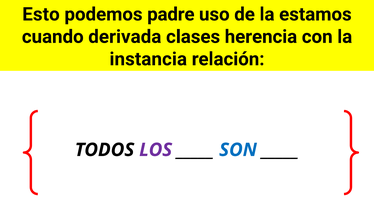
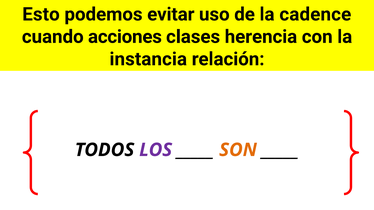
padre: padre -> evitar (171, 14)
estamos: estamos -> cadence (315, 14)
derivada: derivada -> acciones (125, 37)
SON colour: blue -> orange (238, 150)
